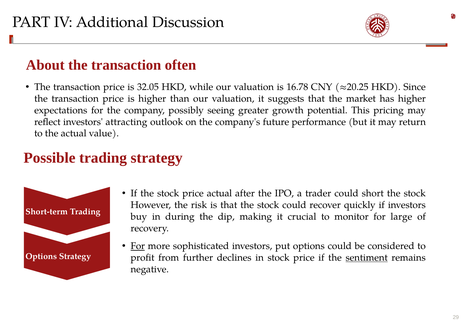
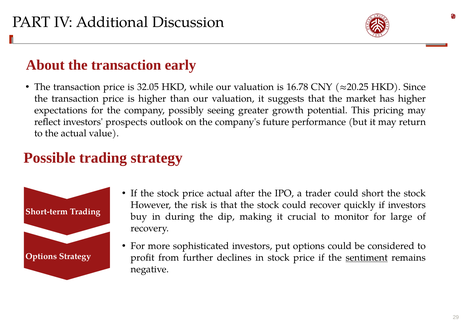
often: often -> early (180, 65)
attracting: attracting -> prospects (126, 122)
For underline: present -> none (138, 246)
